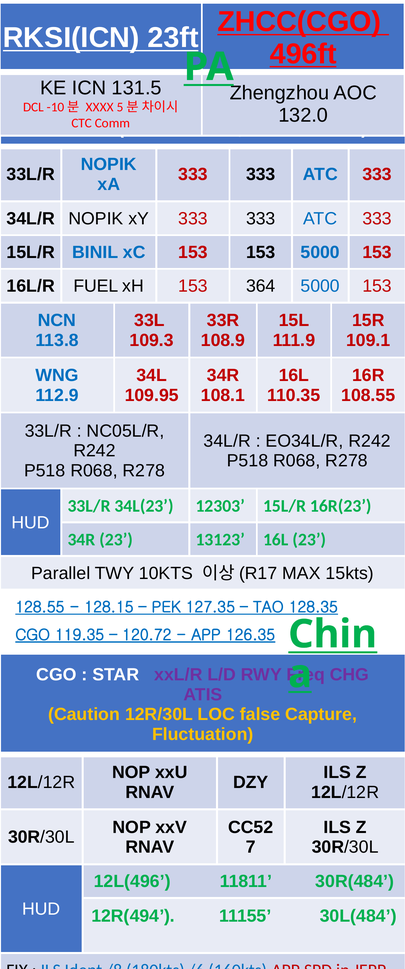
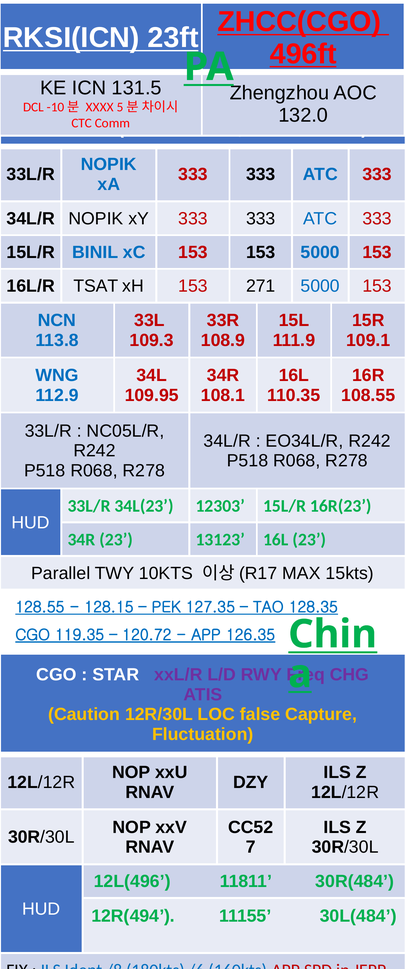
FUEL: FUEL -> TSAT (96, 286)
364: 364 -> 271 (261, 286)
